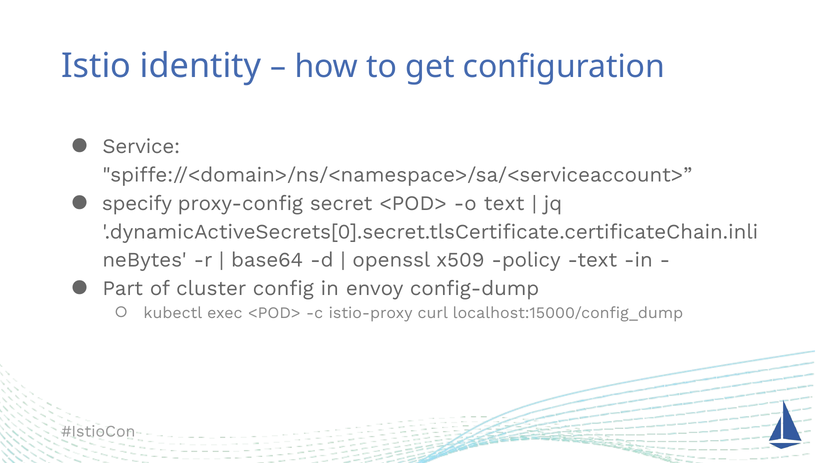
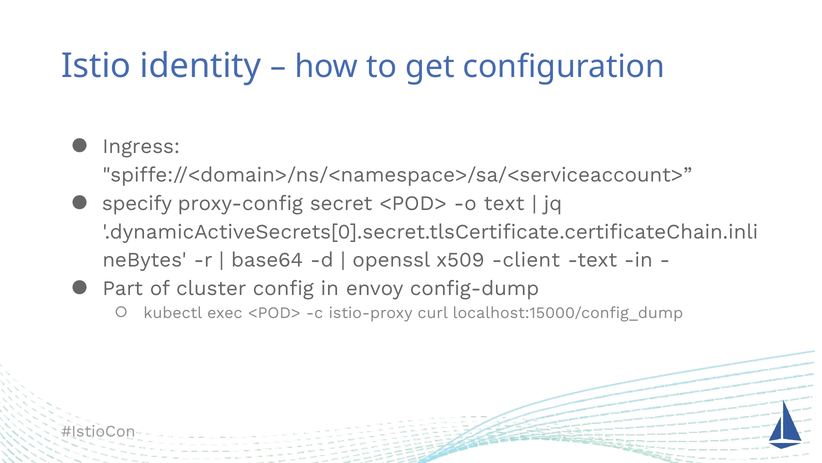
Service: Service -> Ingress (141, 146)
policy: policy -> client (526, 260)
